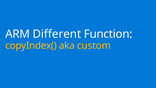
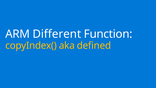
custom: custom -> defined (94, 45)
